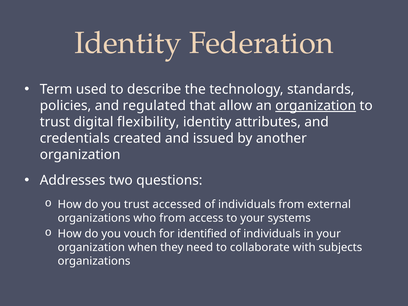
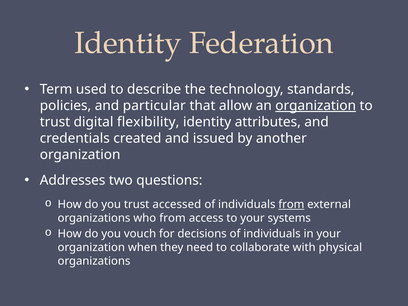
regulated: regulated -> particular (154, 106)
from underline: none -> present (291, 204)
identified: identified -> decisions (202, 234)
subjects: subjects -> physical (340, 247)
